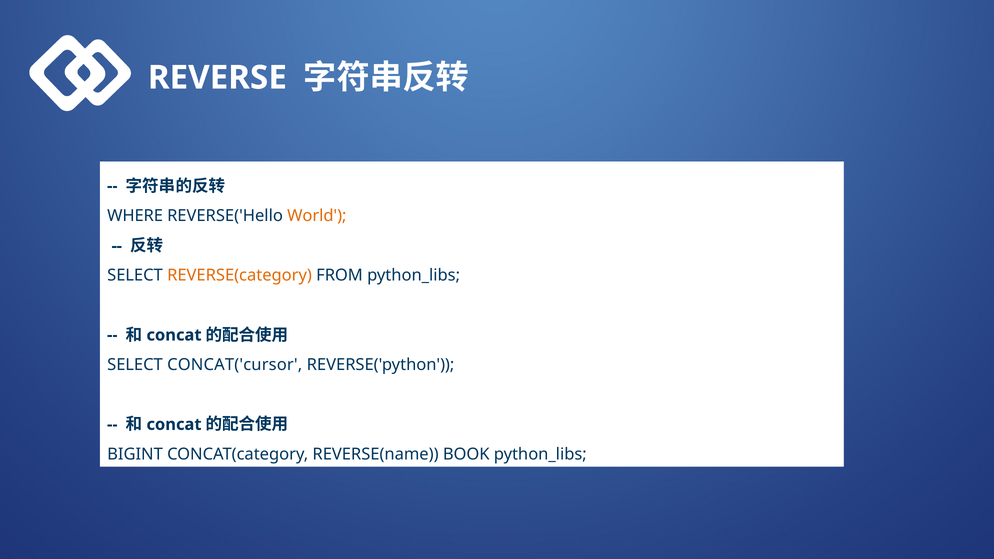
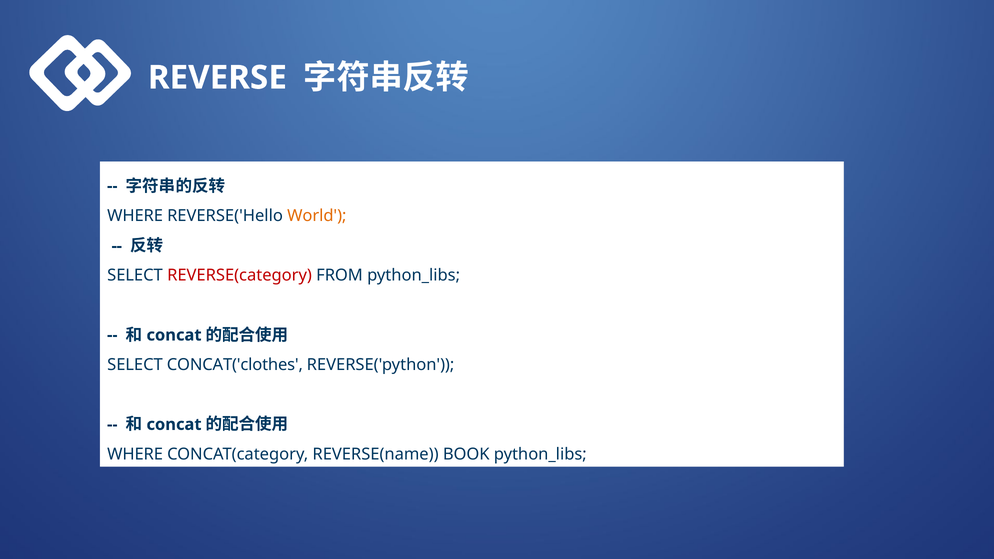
REVERSE(category colour: orange -> red (240, 276)
CONCAT('cursor: CONCAT('cursor -> CONCAT('clothes (235, 365)
BIGINT: BIGINT -> WHERE (135, 454)
